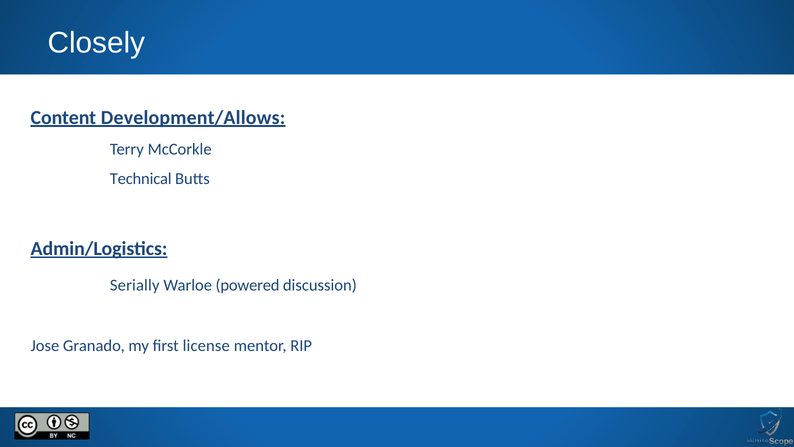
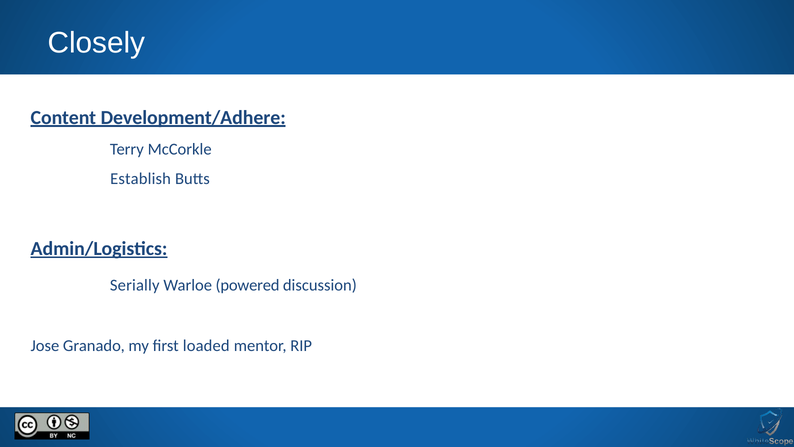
Development/Allows: Development/Allows -> Development/Adhere (193, 117)
Technical: Technical -> Establish (141, 179)
license: license -> loaded (206, 346)
